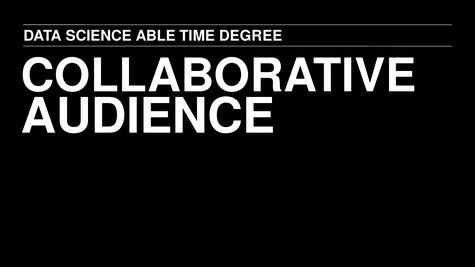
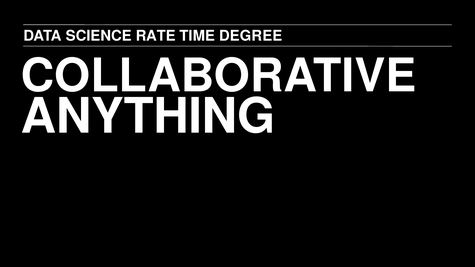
ABLE: ABLE -> RATE (156, 36)
AUDIENCE: AUDIENCE -> ANYTHING (148, 116)
